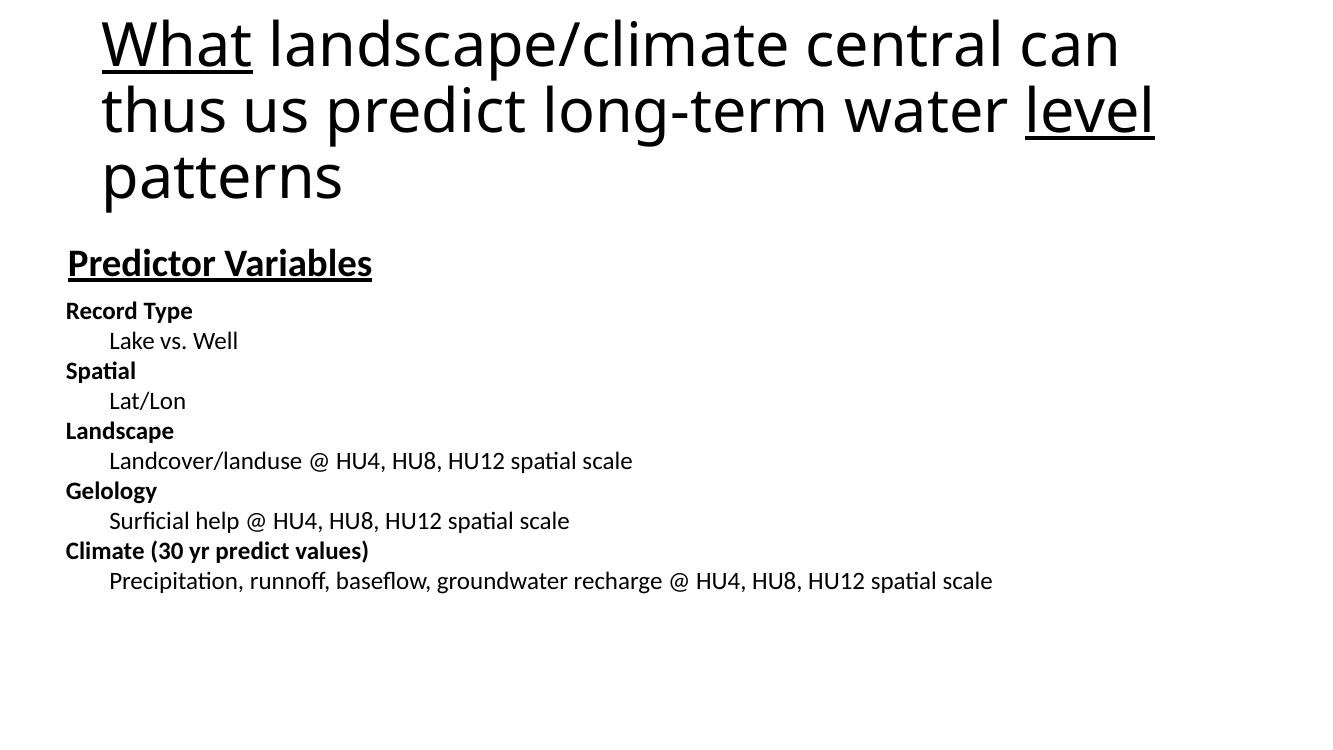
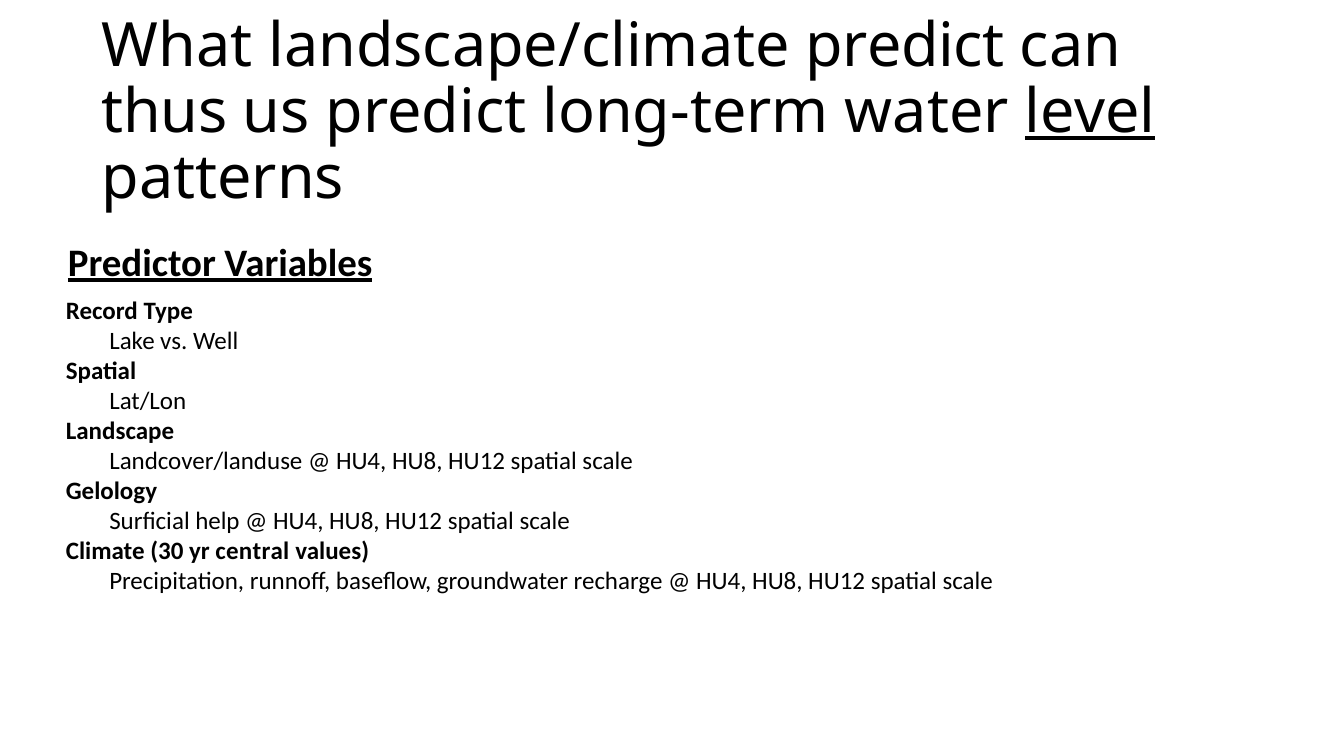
What underline: present -> none (177, 46)
landscape/climate central: central -> predict (905, 46)
yr predict: predict -> central (252, 551)
